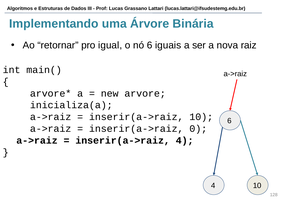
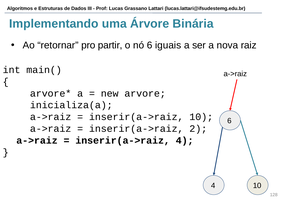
igual: igual -> partir (110, 45)
0: 0 -> 2 (198, 129)
